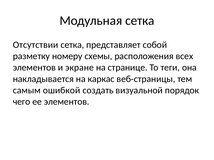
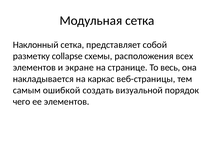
Отсутствии: Отсутствии -> Наклонный (36, 45)
номеру: номеру -> collapse (67, 56)
теги: теги -> весь (170, 68)
